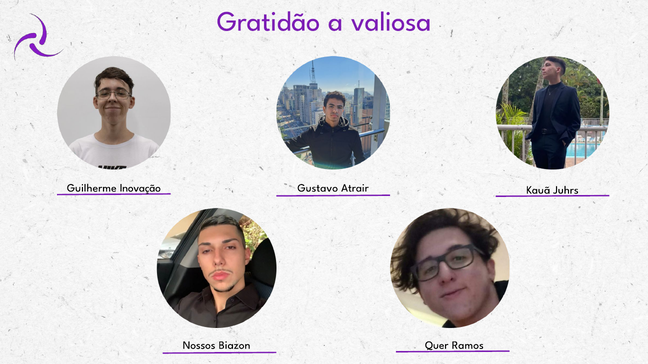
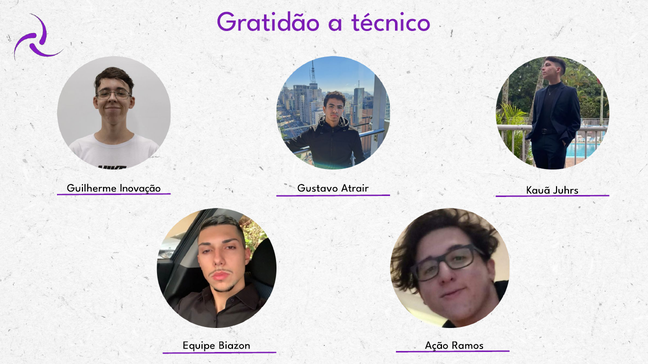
valiosa: valiosa -> técnico (391, 21)
Nossos: Nossos -> Equipe (199, 346)
Quer: Quer -> Ação (437, 346)
